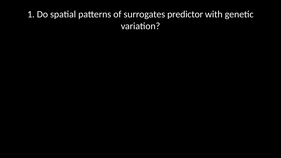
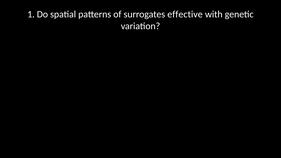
predictor: predictor -> effective (185, 14)
